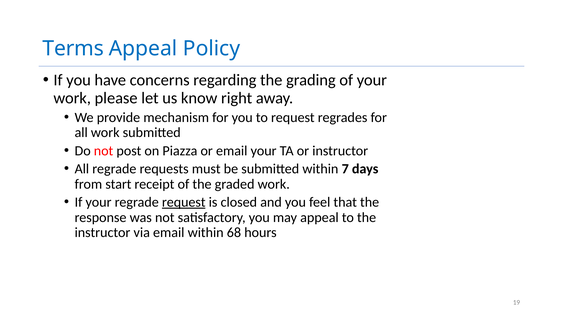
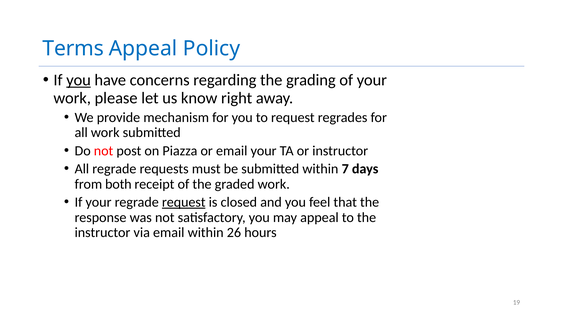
you underline: none -> present (79, 80)
start: start -> both (118, 184)
68: 68 -> 26 (234, 232)
